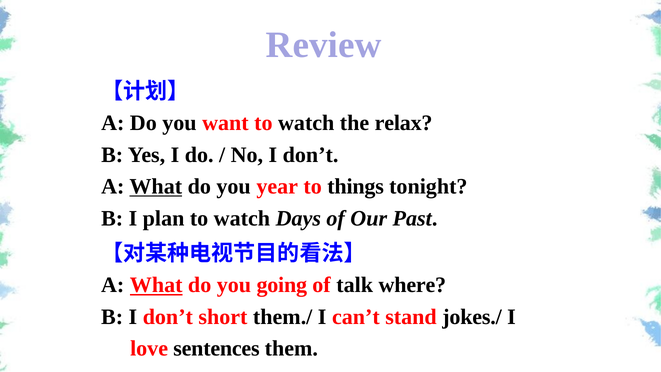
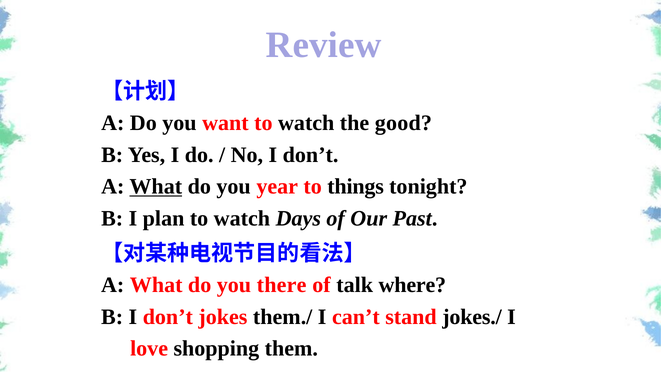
relax: relax -> good (403, 123)
What underline: present -> none (156, 285)
going: going -> there (282, 285)
short: short -> jokes (223, 317)
sentences: sentences -> shopping (216, 349)
